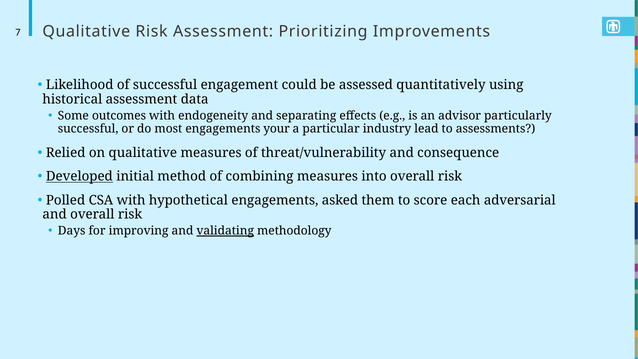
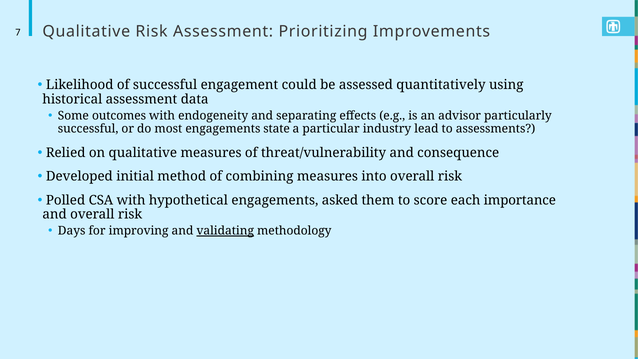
your: your -> state (277, 129)
Developed underline: present -> none (79, 176)
adversarial: adversarial -> importance (520, 200)
